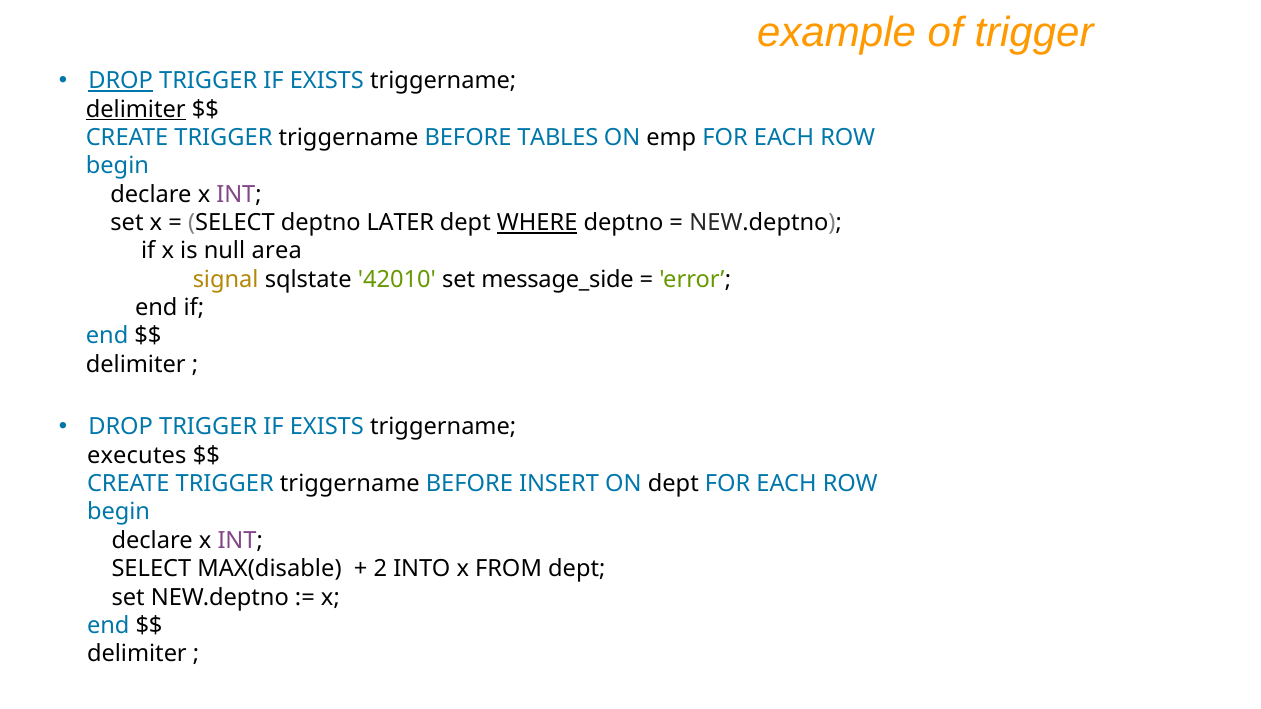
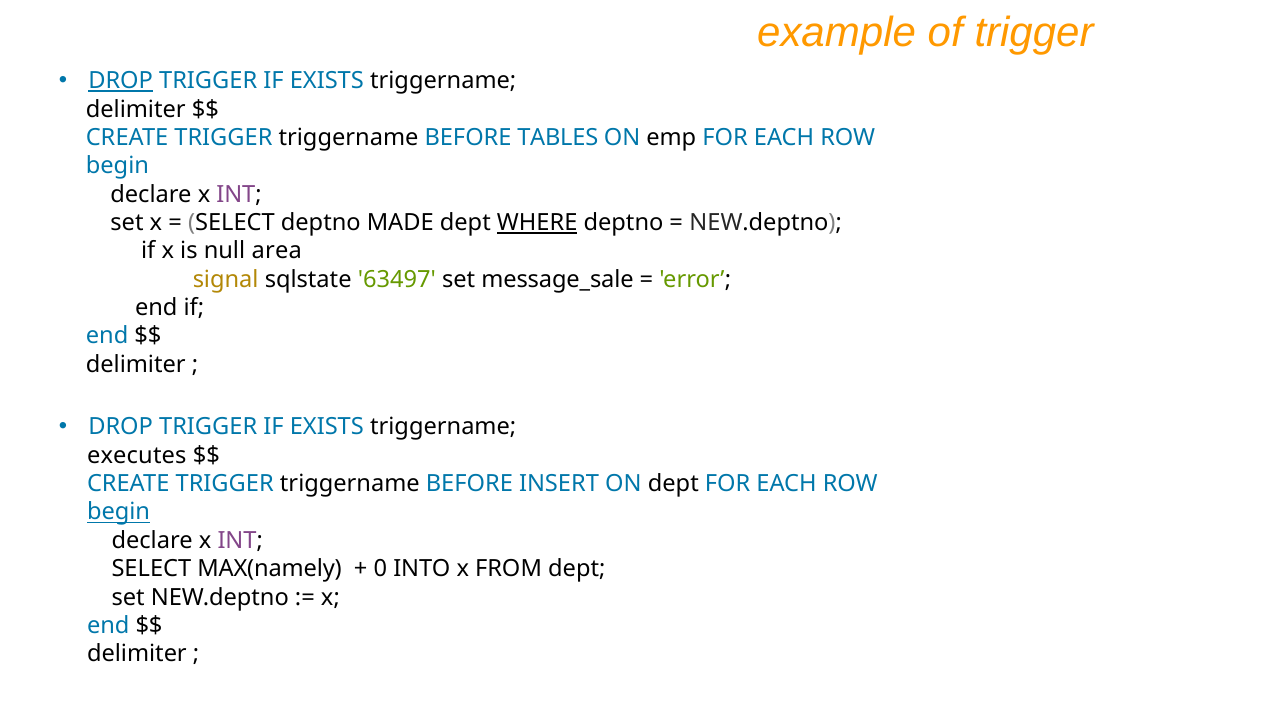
delimiter underline: present -> none (136, 109)
LATER: LATER -> MADE (400, 223)
42010: 42010 -> 63497 (397, 280)
message_side: message_side -> message_sale (557, 280)
begin underline: none -> present (119, 512)
MAX(disable: MAX(disable -> MAX(namely (270, 569)
2: 2 -> 0 (380, 569)
